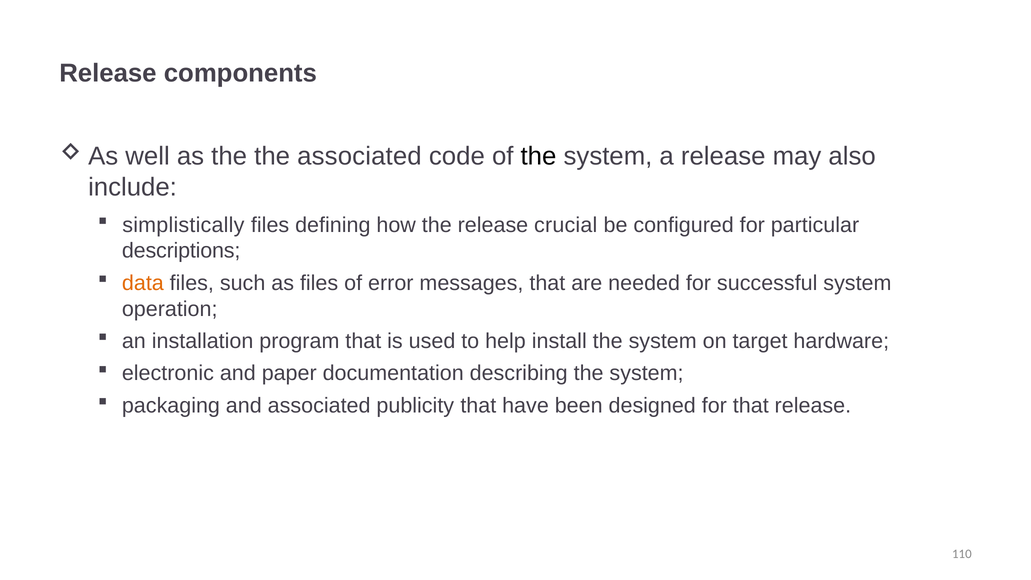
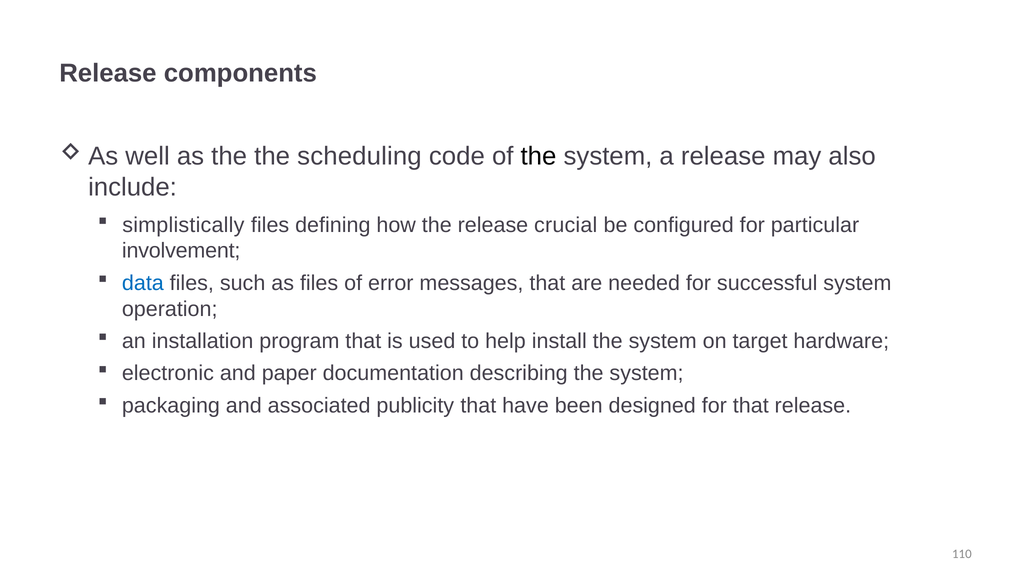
the associated: associated -> scheduling (359, 156)
descriptions: descriptions -> involvement (181, 251)
data colour: orange -> blue (143, 283)
